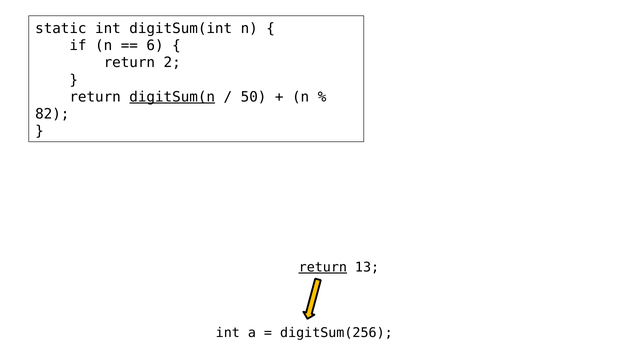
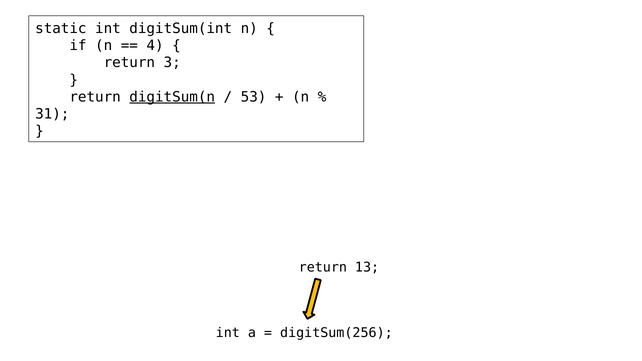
6: 6 -> 4 (155, 46)
2: 2 -> 3 (172, 63)
50: 50 -> 53 (254, 97)
82: 82 -> 31 (52, 114)
return underline: present -> none (323, 268)
